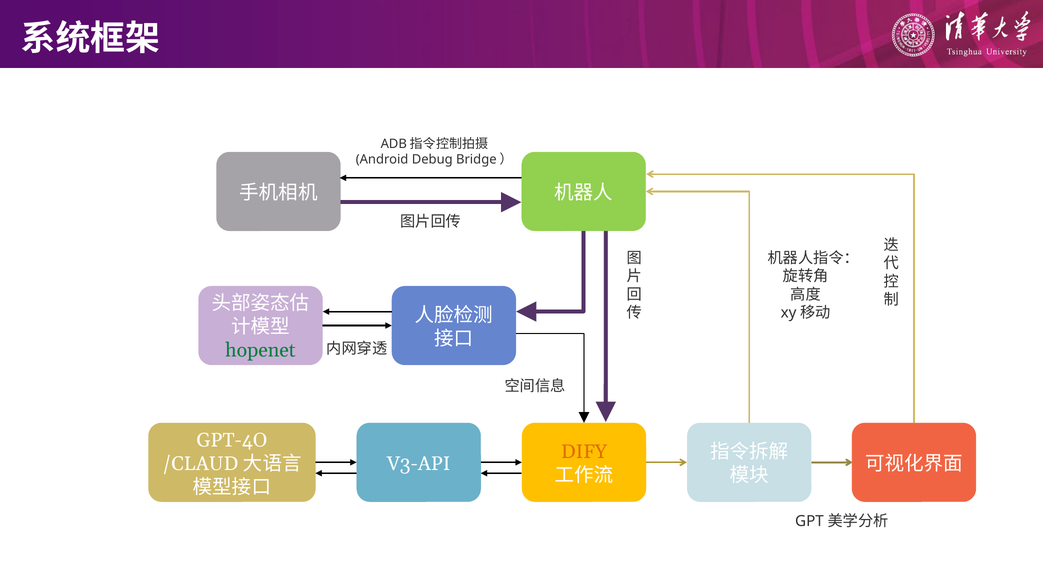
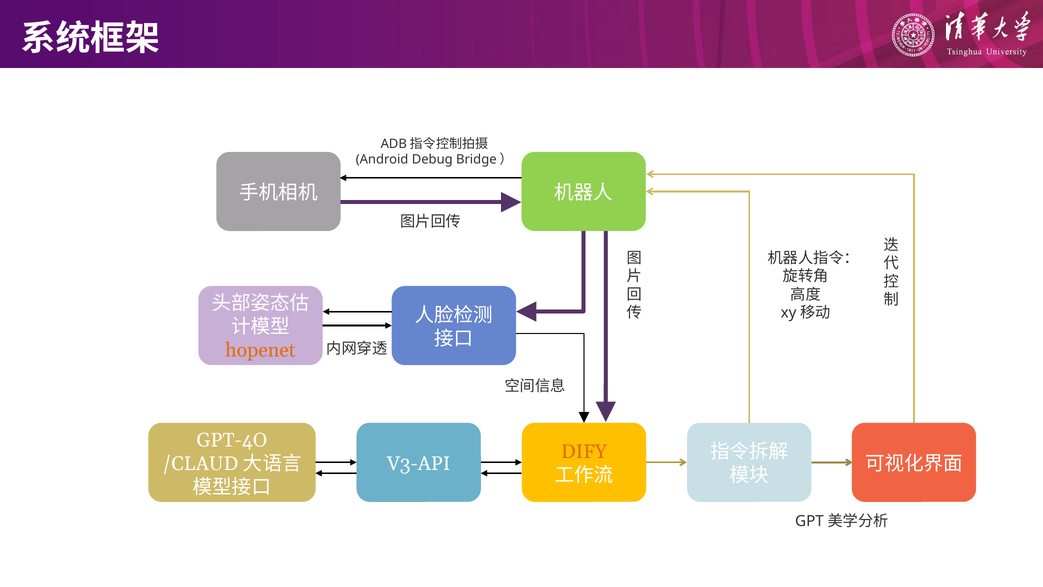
hopenet colour: green -> orange (260, 350)
